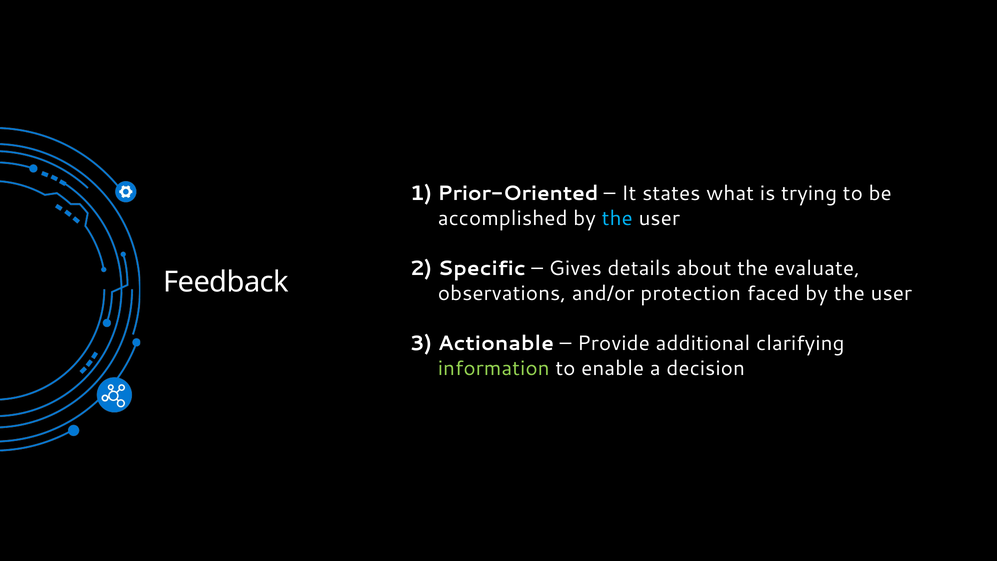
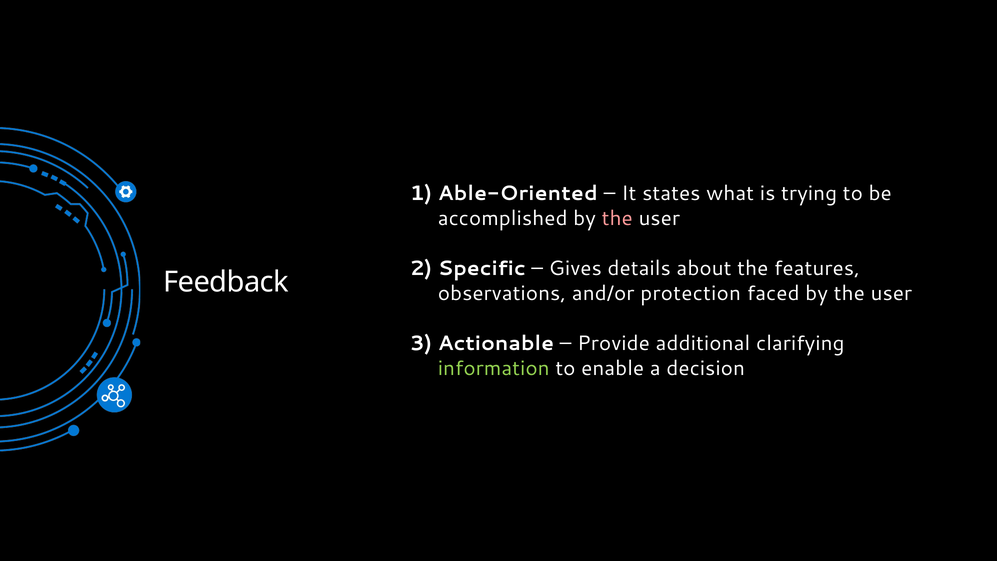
Prior-Oriented: Prior-Oriented -> Able-Oriented (518, 194)
the colour: light blue -> pink (617, 218)
evaluate: evaluate -> features (817, 268)
